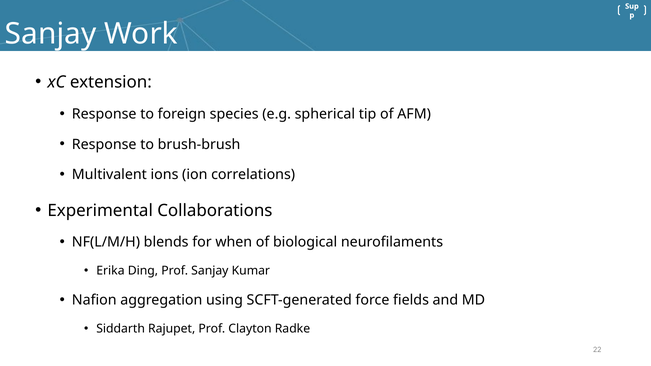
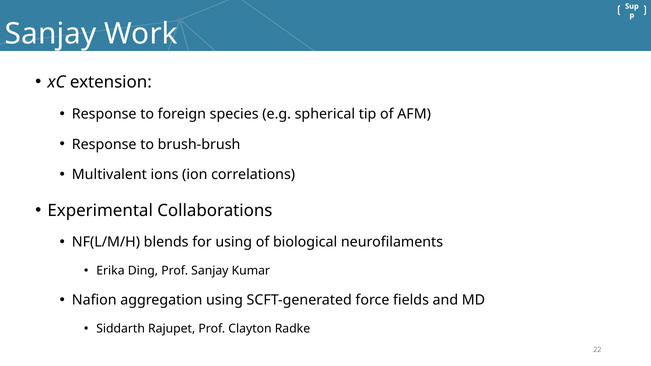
for when: when -> using (234, 242)
